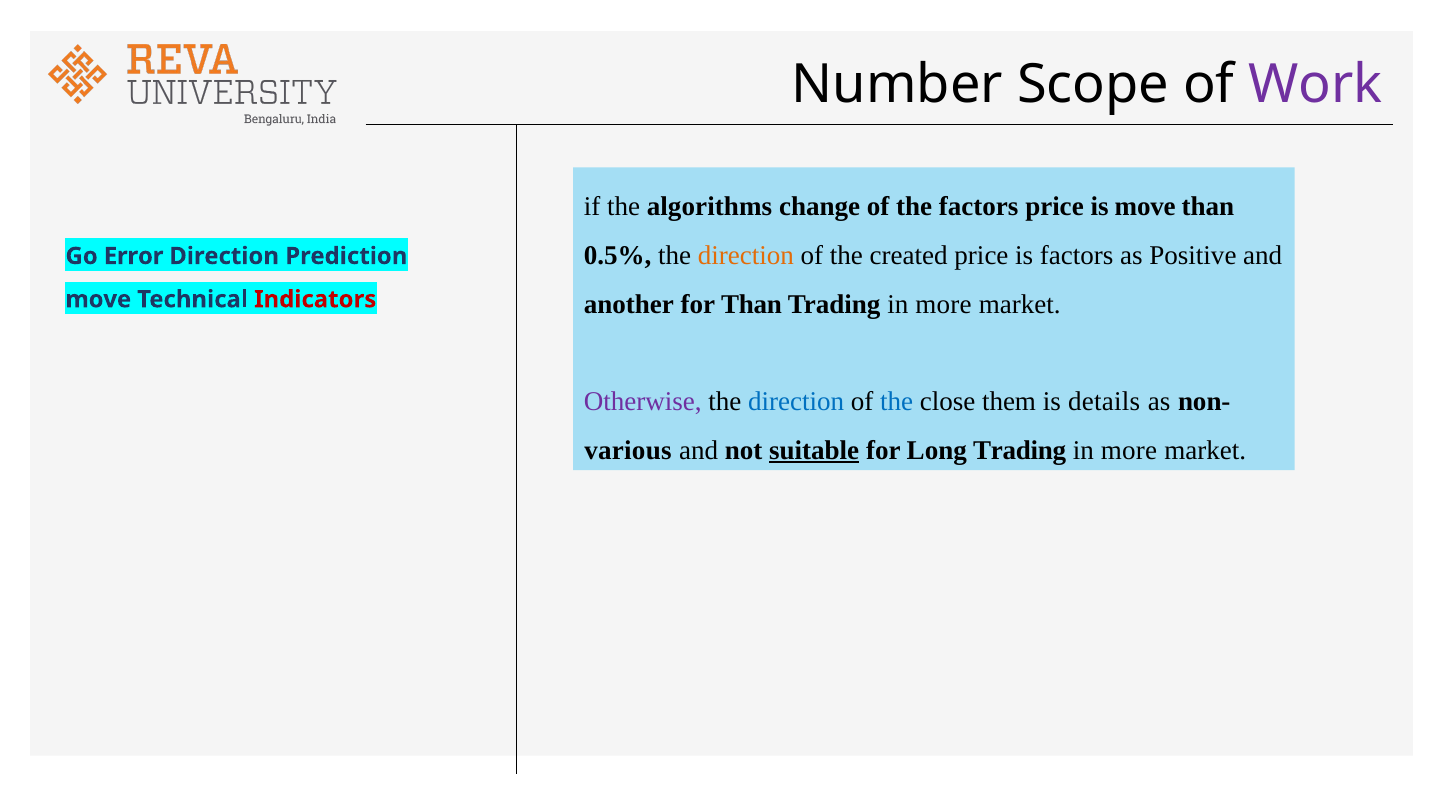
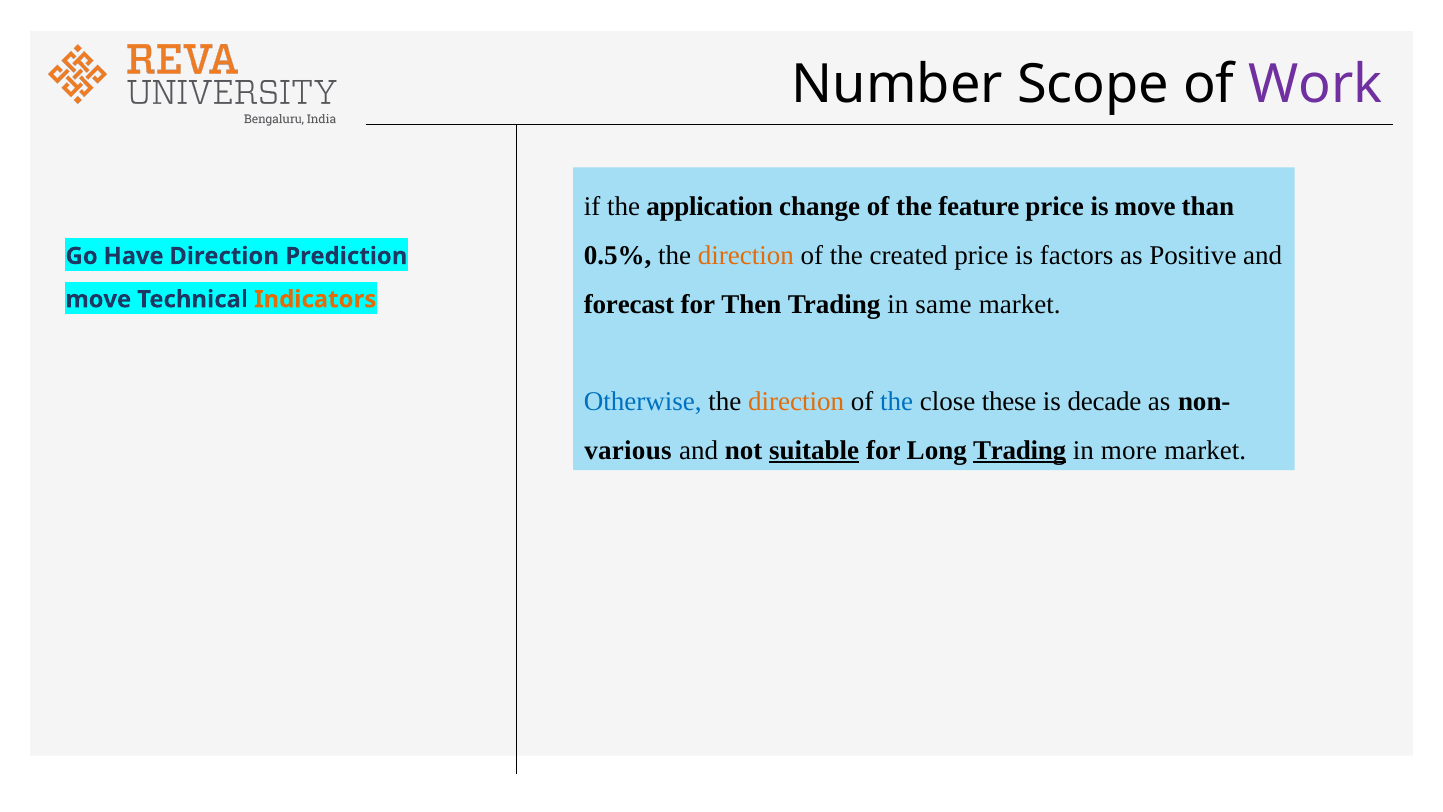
algorithms: algorithms -> application (710, 207)
the factors: factors -> feature (979, 207)
Error: Error -> Have (134, 256)
another: another -> forecast (629, 304)
for Than: Than -> Then (751, 304)
more: more -> same (944, 304)
Indicators colour: red -> orange (315, 299)
Otherwise colour: purple -> blue (643, 402)
direction colour: blue -> orange (796, 402)
them: them -> these (1009, 402)
details: details -> decade (1104, 402)
Trading underline: none -> present (1020, 450)
